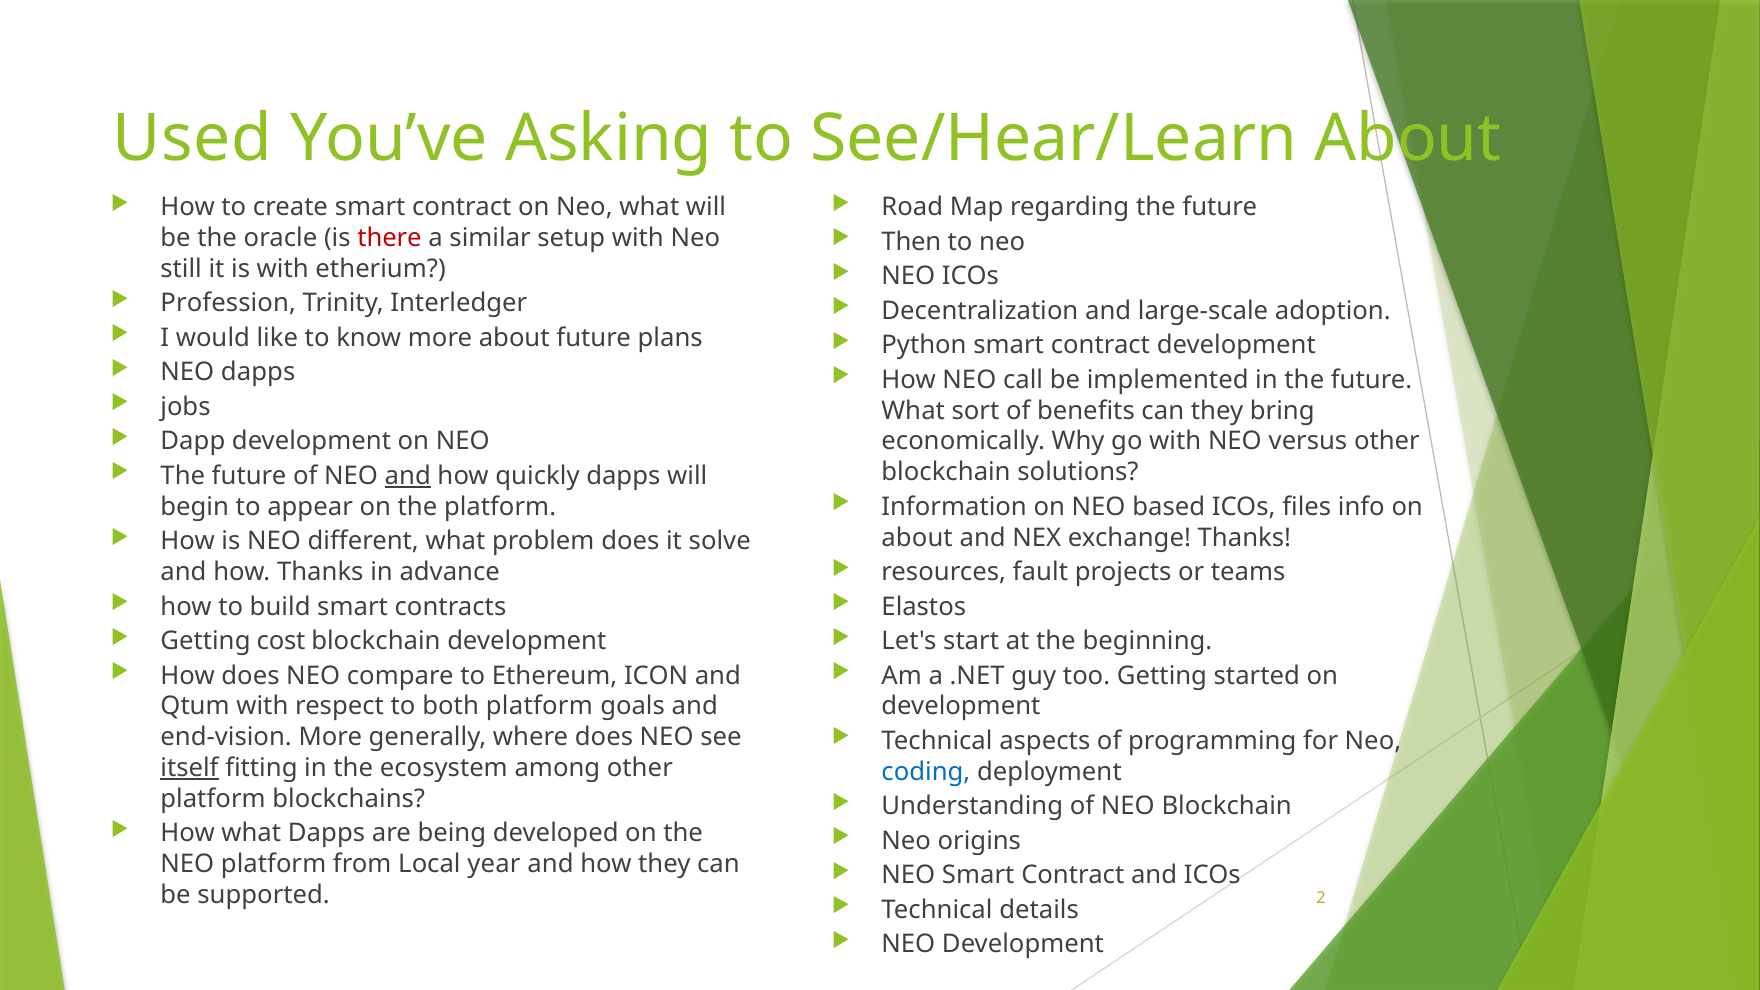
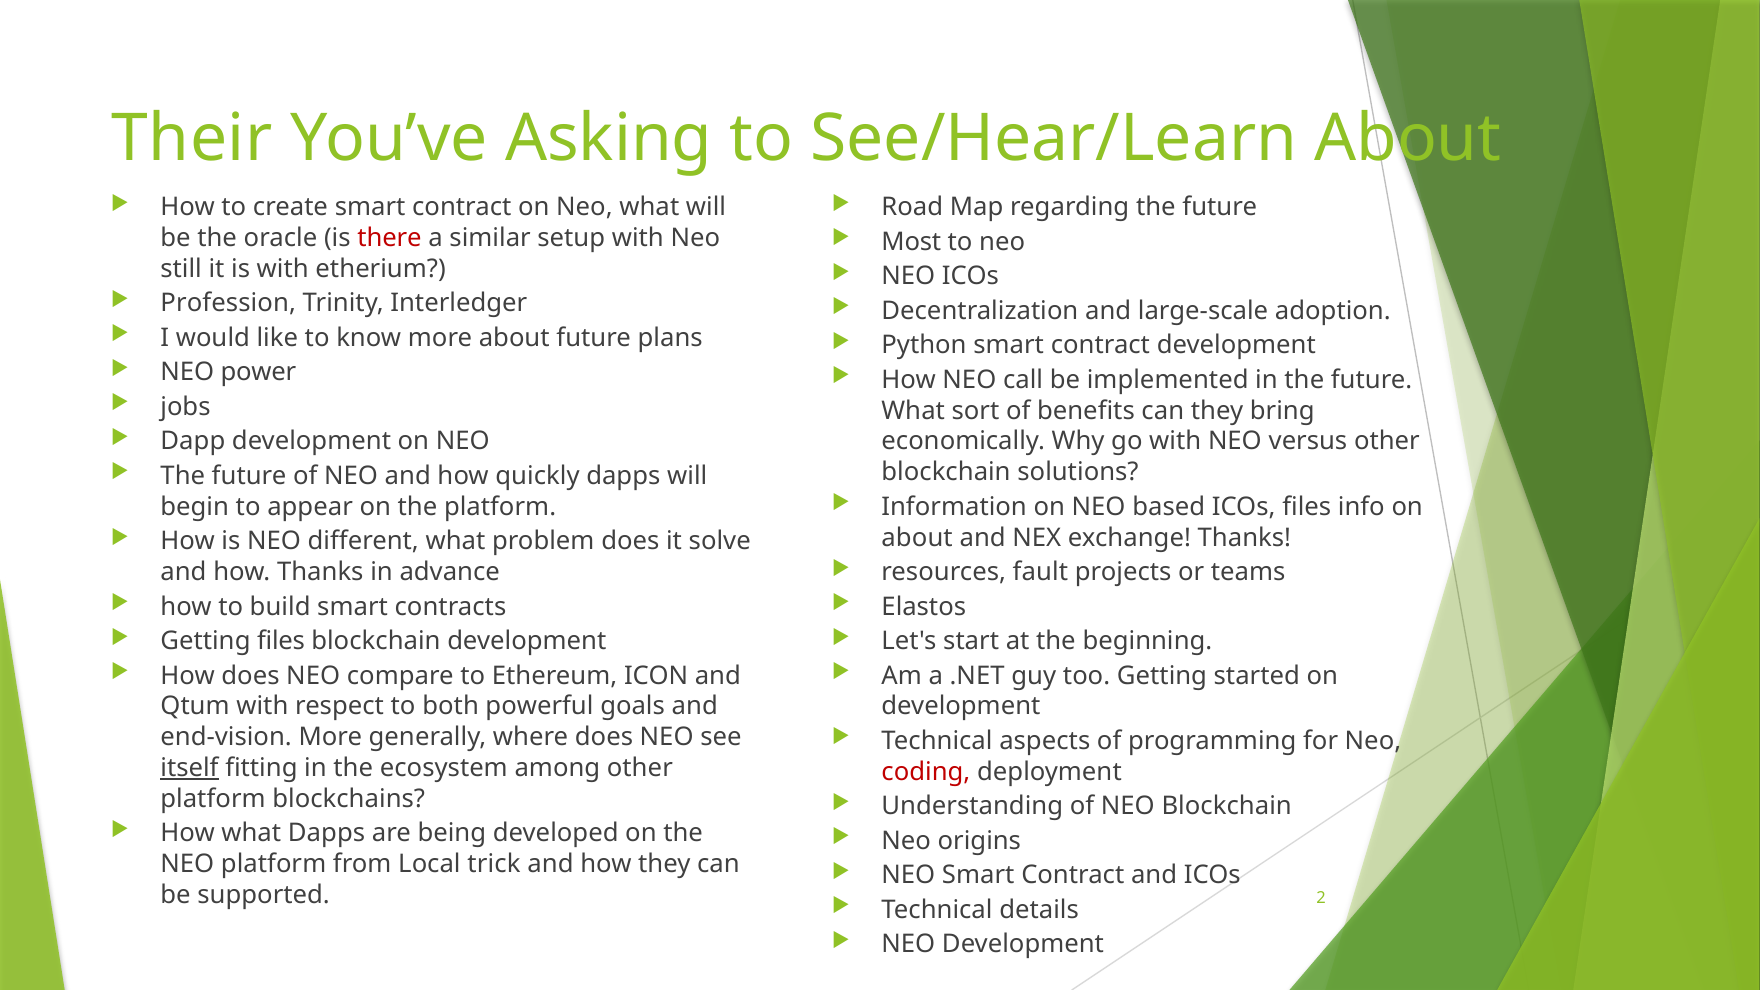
Used: Used -> Their (192, 139)
Then: Then -> Most (911, 242)
NEO dapps: dapps -> power (258, 372)
and underline: present -> none (408, 476)
Getting cost: cost -> files (281, 641)
both platform: platform -> powerful (539, 706)
coding colour: blue -> red (926, 772)
year: year -> trick (494, 864)
